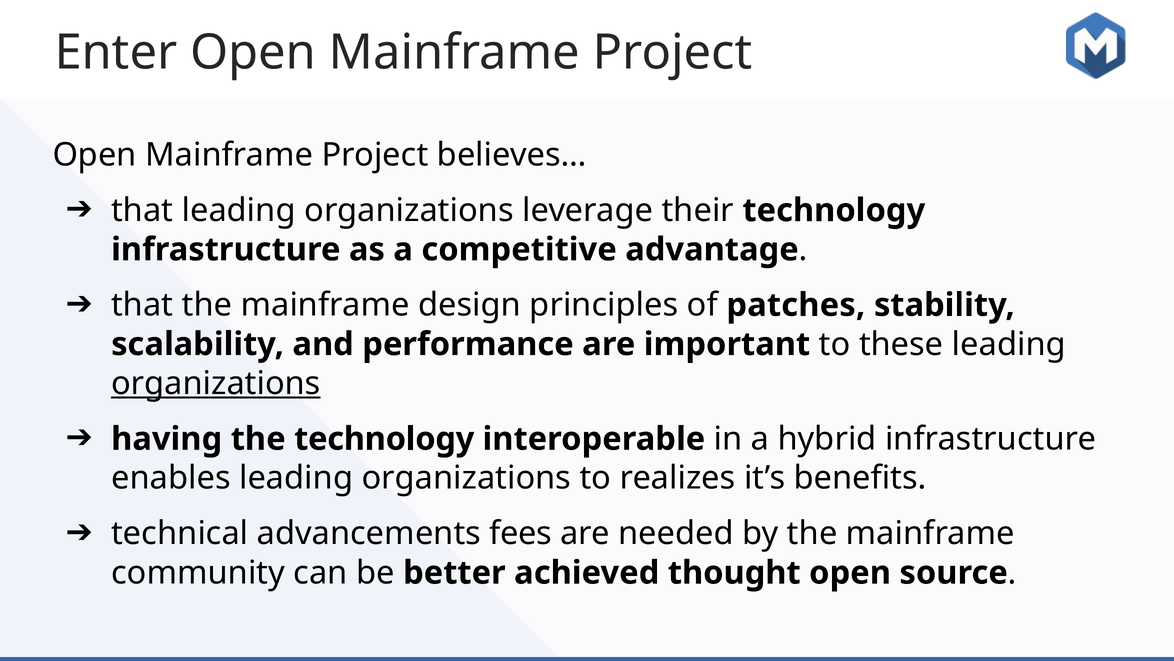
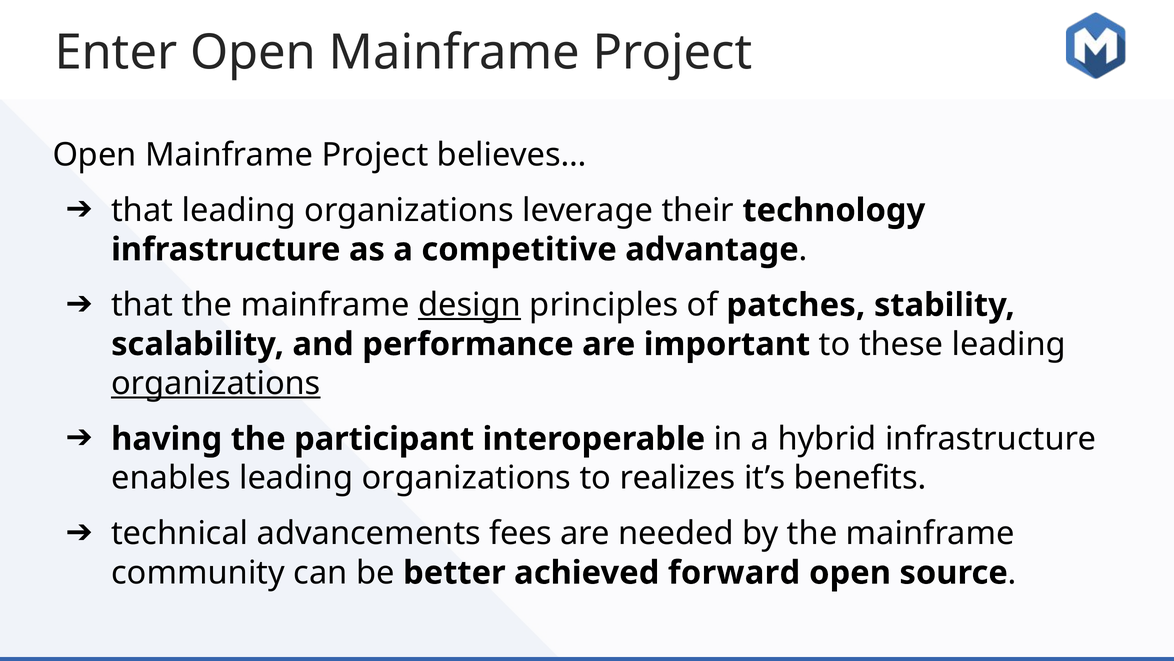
design underline: none -> present (470, 305)
the technology: technology -> participant (384, 439)
thought: thought -> forward (734, 572)
